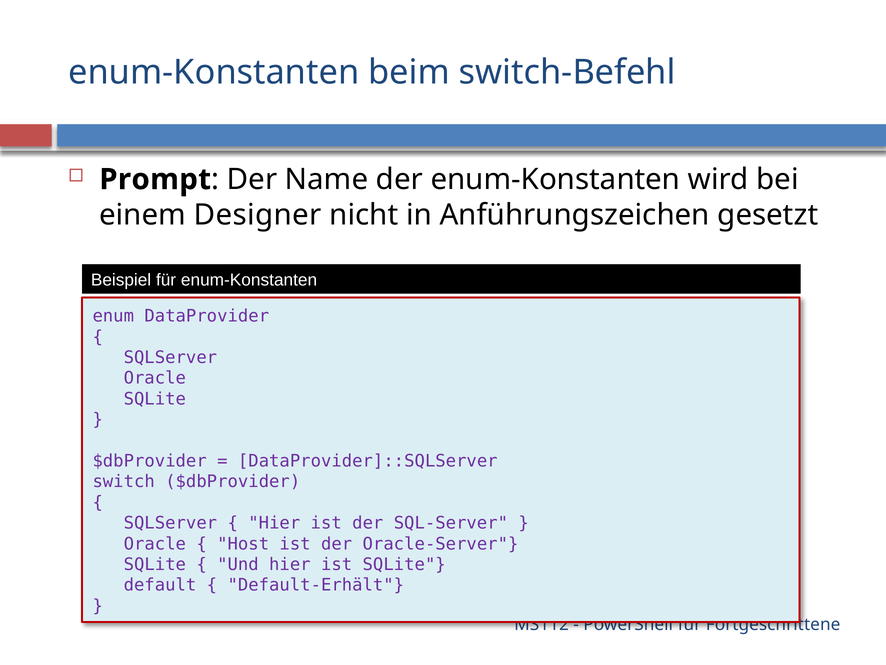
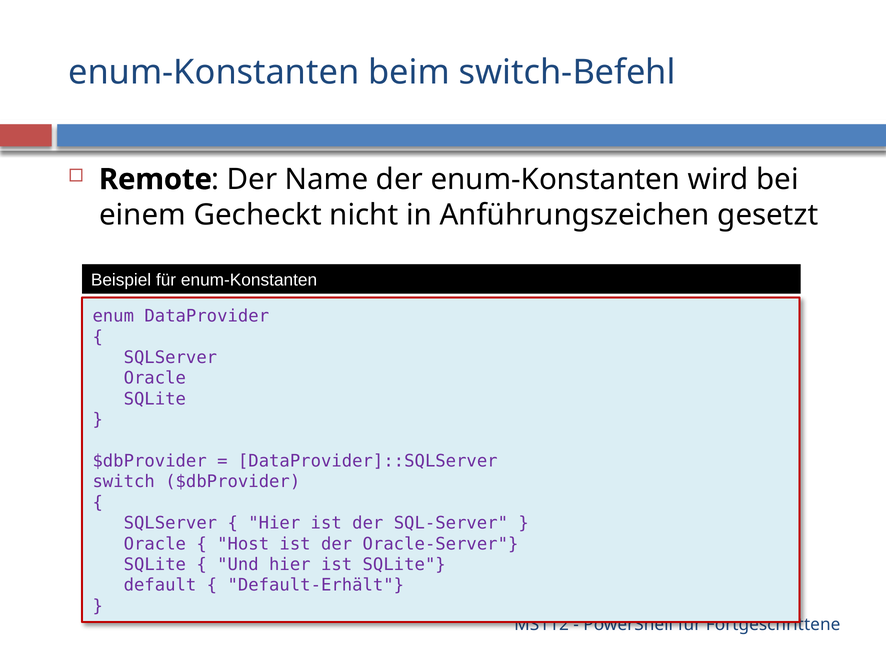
Prompt: Prompt -> Remote (155, 179)
Designer: Designer -> Gecheckt (258, 215)
